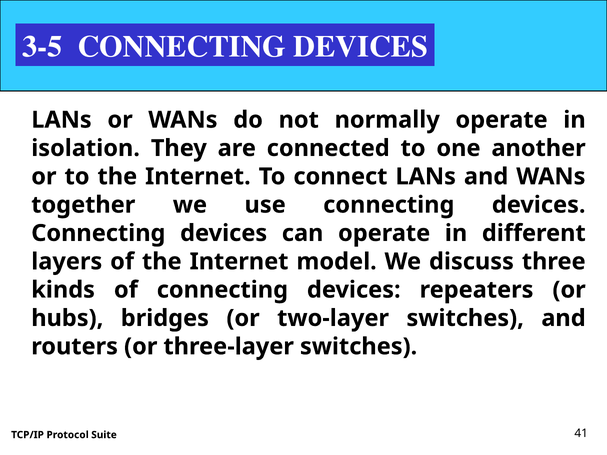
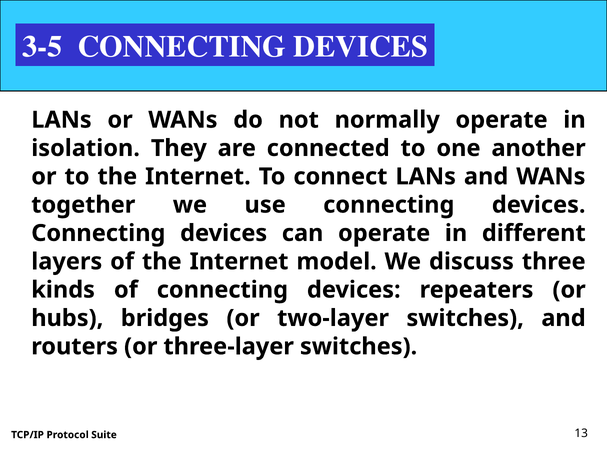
41: 41 -> 13 (581, 434)
